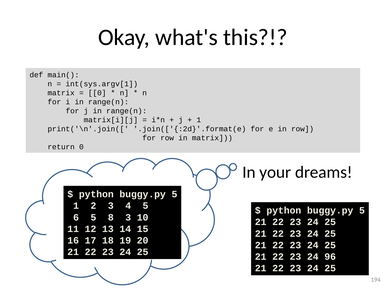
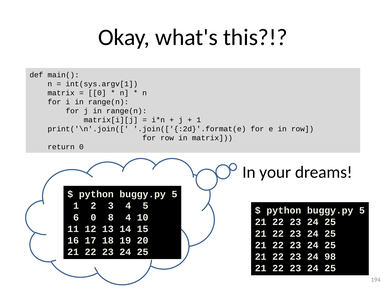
6 5: 5 -> 0 (93, 218)
8 3: 3 -> 4 (128, 218)
96: 96 -> 98 (330, 257)
